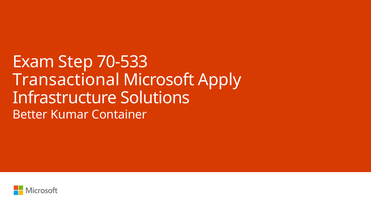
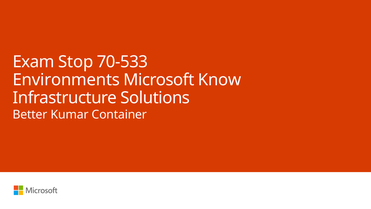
Step: Step -> Stop (76, 62)
Transactional: Transactional -> Environments (66, 80)
Apply: Apply -> Know (220, 80)
